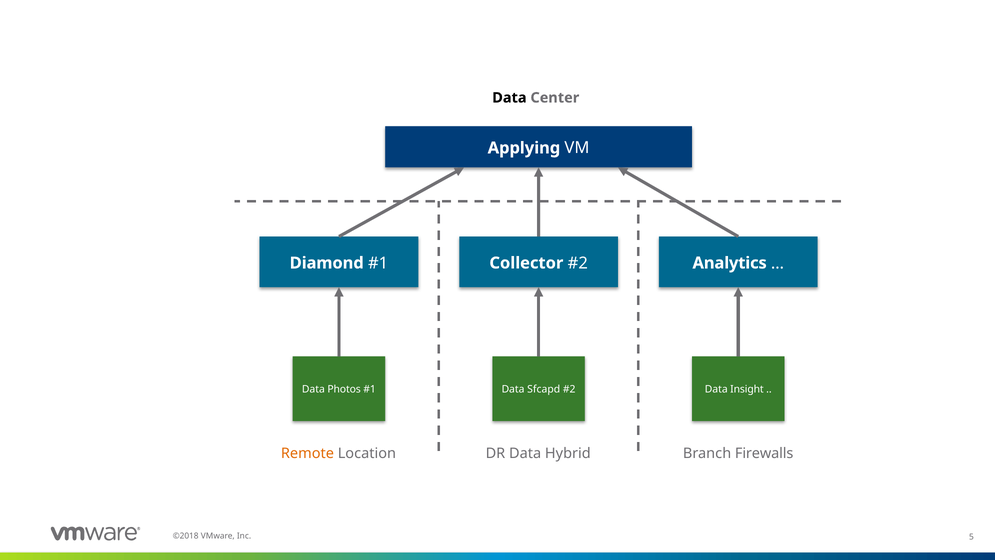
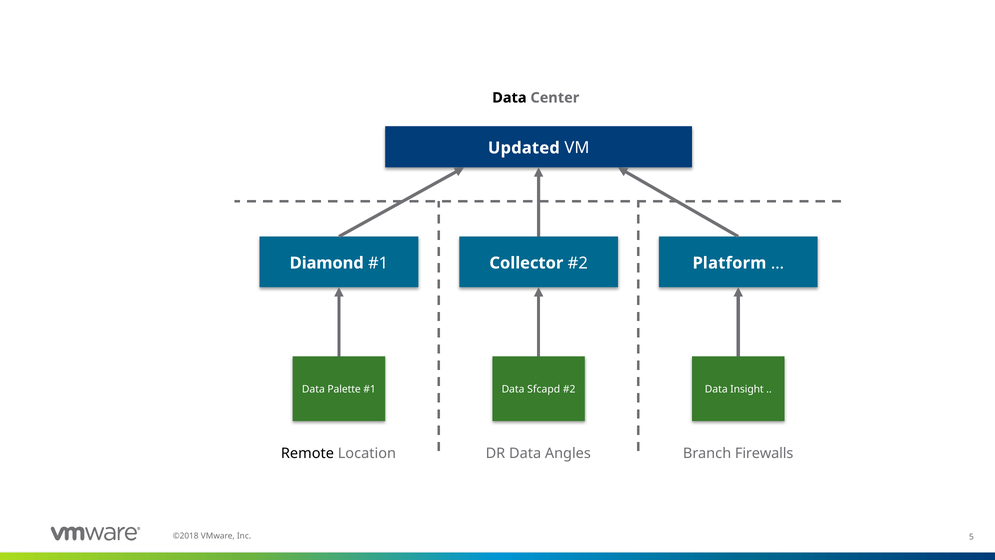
Applying: Applying -> Updated (524, 148)
Analytics: Analytics -> Platform (729, 263)
Photos: Photos -> Palette (344, 389)
Remote colour: orange -> black (307, 453)
Hybrid: Hybrid -> Angles (568, 453)
